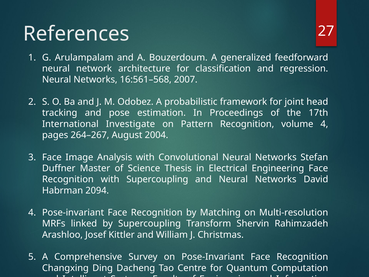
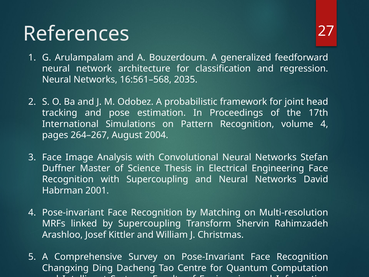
2007: 2007 -> 2035 (186, 80)
Investigate: Investigate -> Simulations (131, 124)
2094: 2094 -> 2001 (97, 190)
